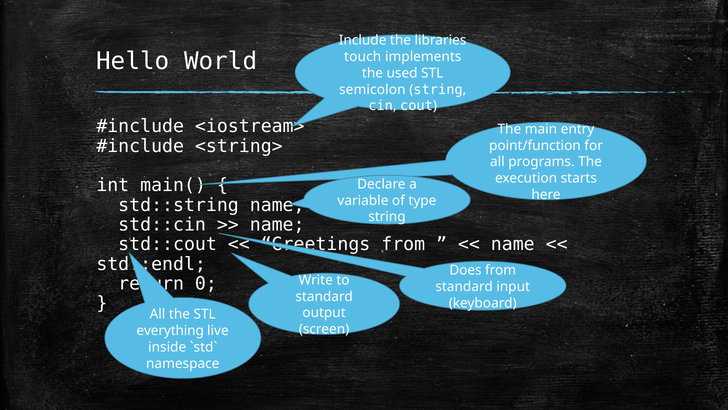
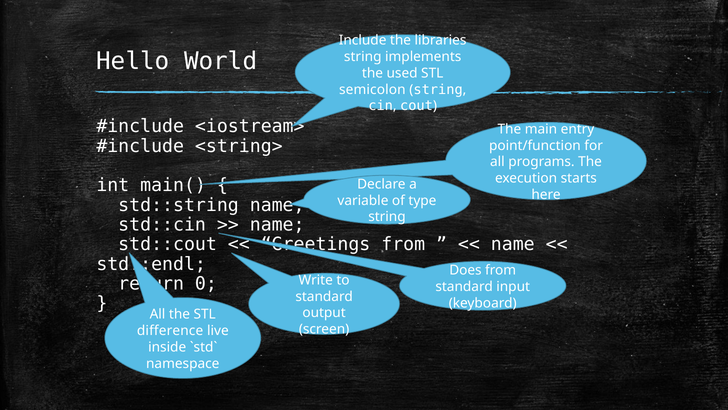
touch: touch -> string (363, 57)
everything: everything -> difference (170, 330)
